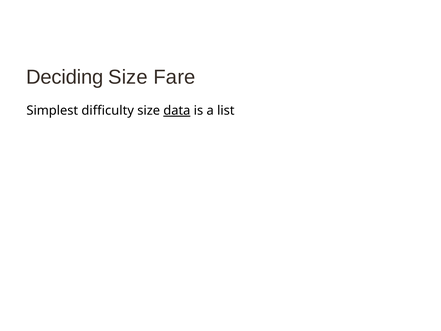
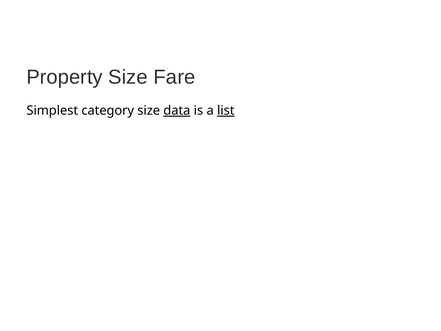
Deciding: Deciding -> Property (65, 77)
difficulty: difficulty -> category (108, 111)
list underline: none -> present (226, 111)
